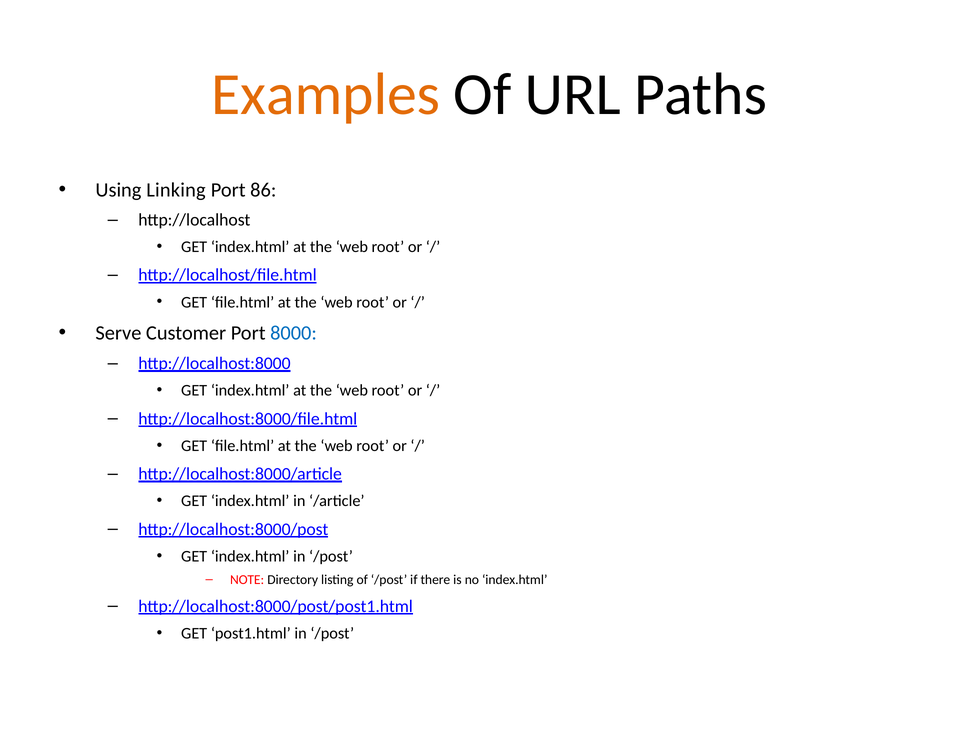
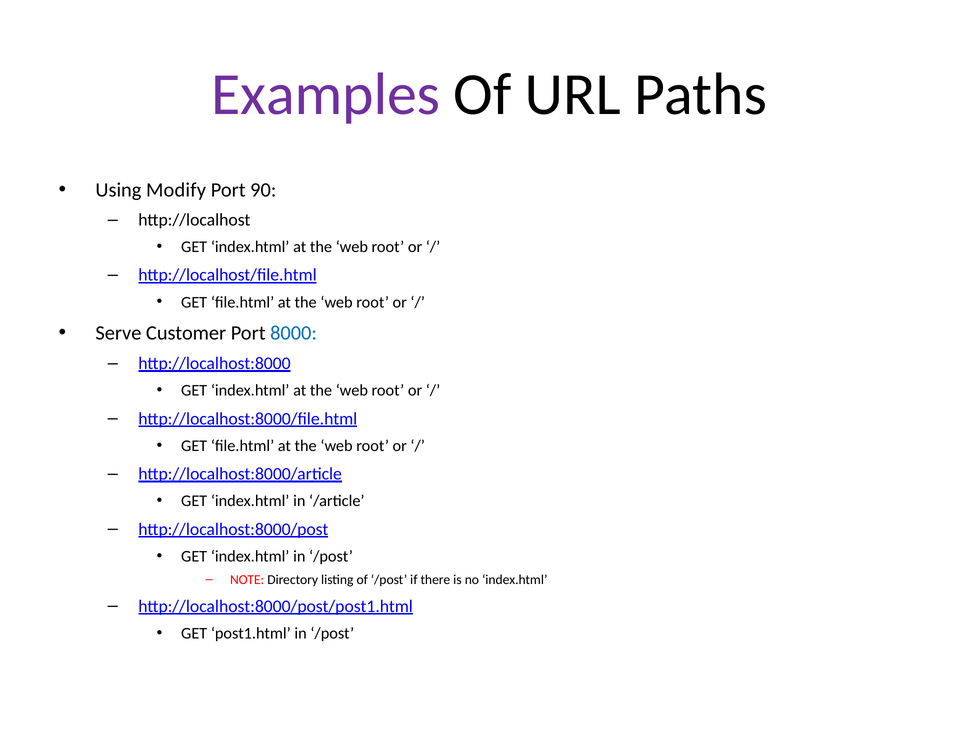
Examples colour: orange -> purple (326, 95)
Linking: Linking -> Modify (176, 190)
86: 86 -> 90 (263, 190)
